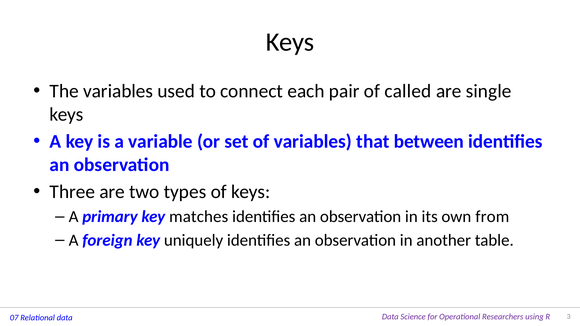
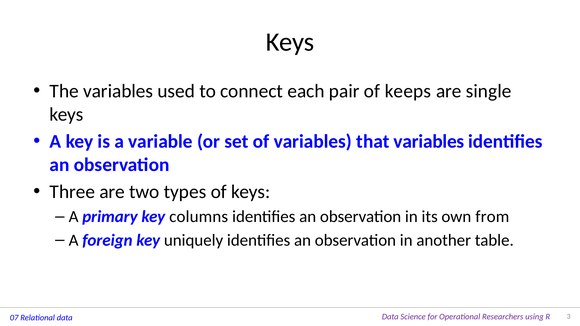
called: called -> keeps (408, 91)
that between: between -> variables (429, 142)
matches: matches -> columns (199, 217)
